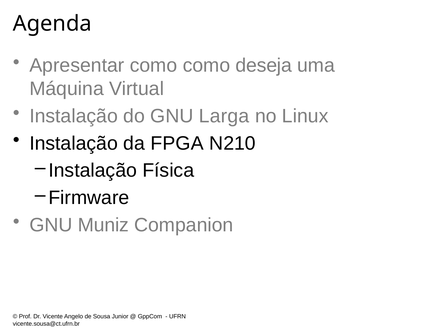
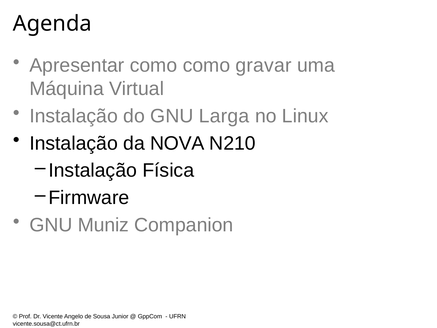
deseja: deseja -> gravar (264, 66)
FPGA: FPGA -> NOVA (177, 143)
